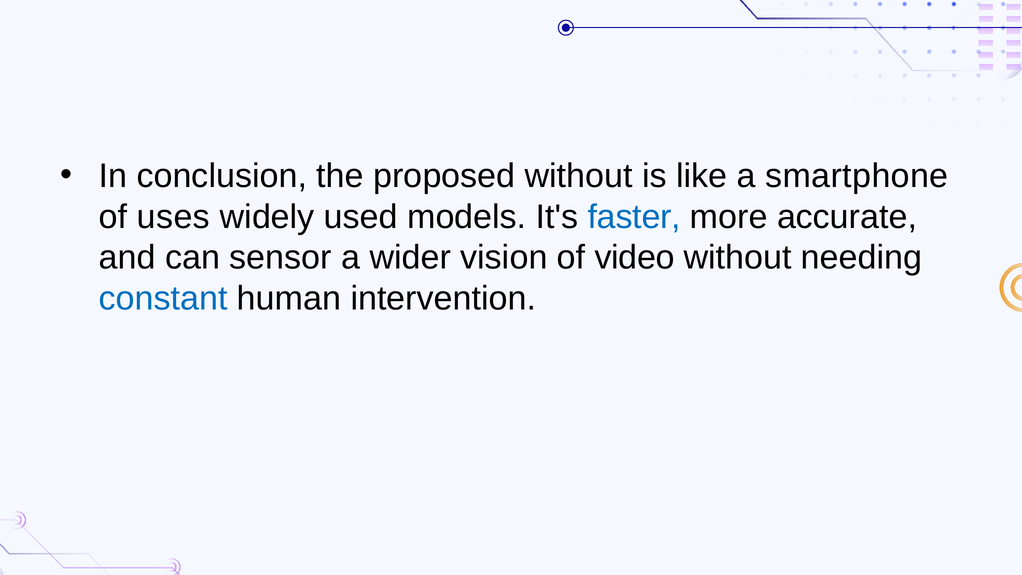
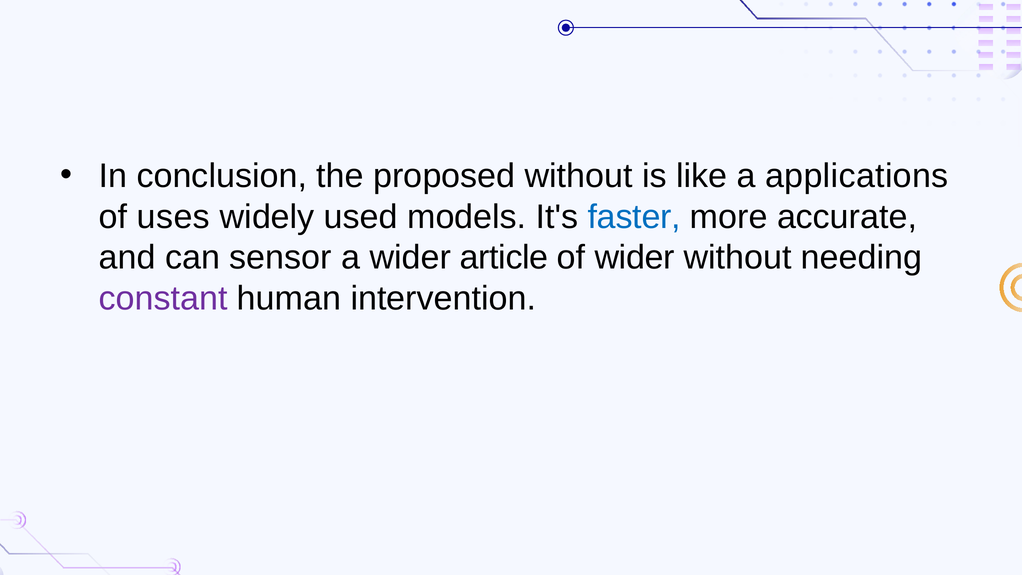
smartphone: smartphone -> applications (857, 176)
vision: vision -> article (504, 258)
of video: video -> wider (635, 258)
constant colour: blue -> purple (163, 299)
